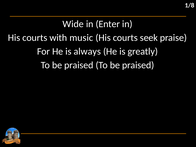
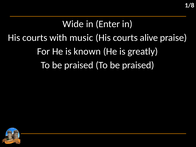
seek: seek -> alive (149, 38)
always: always -> known (87, 51)
